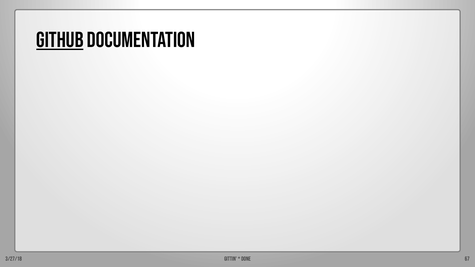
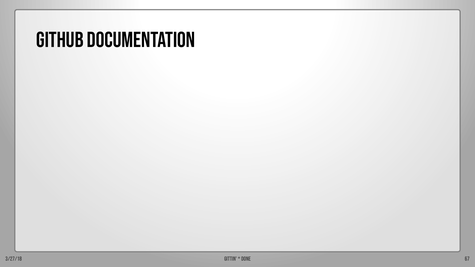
GITHUB underline: present -> none (60, 40)
